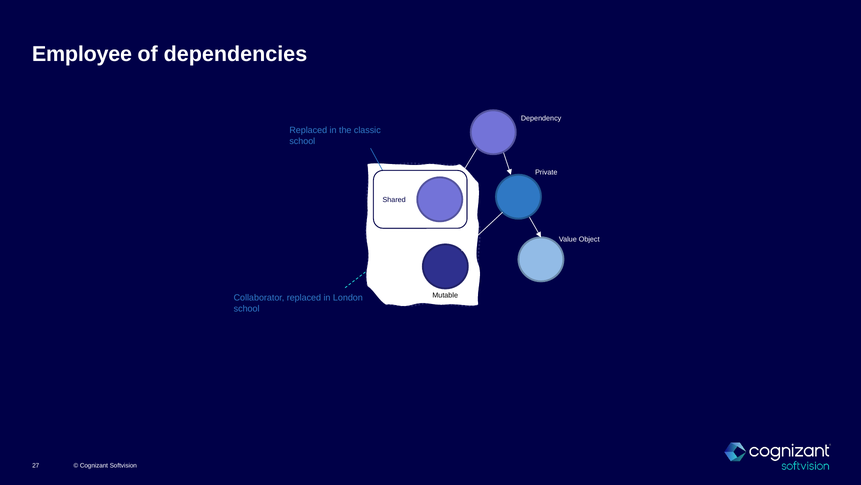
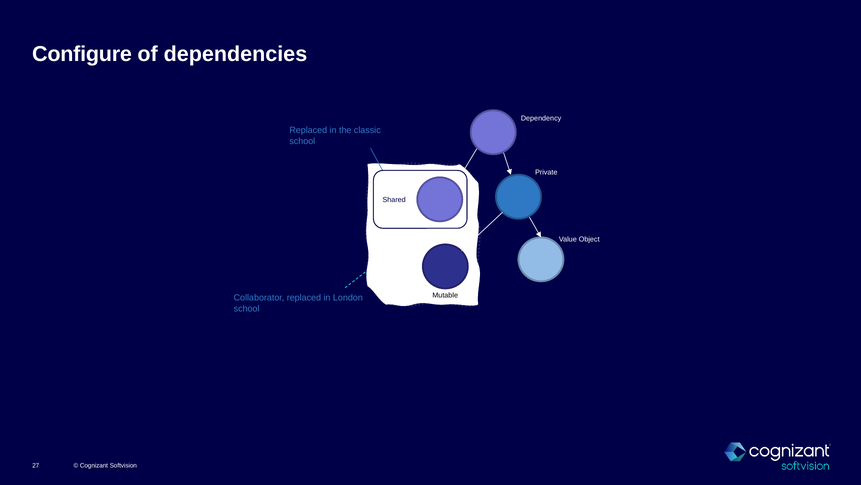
Employee: Employee -> Configure (82, 54)
